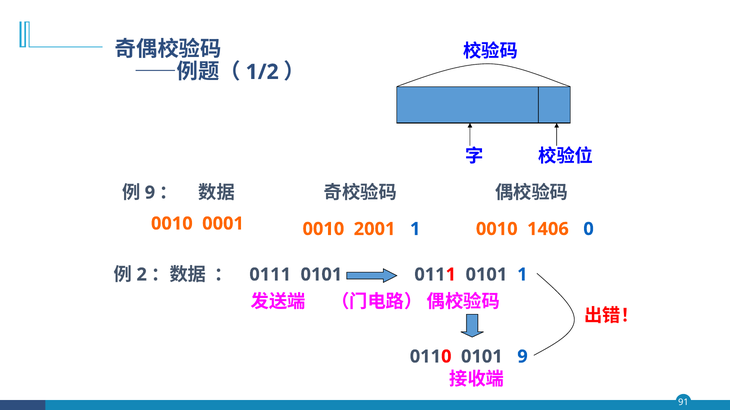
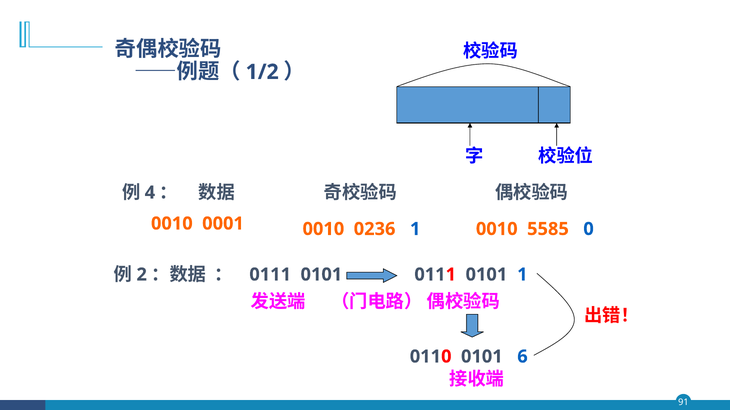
9: 9 -> 4 (150, 193)
2001: 2001 -> 0236 (375, 229)
1406: 1406 -> 5585 (548, 229)
0101 9: 9 -> 6 (522, 357)
